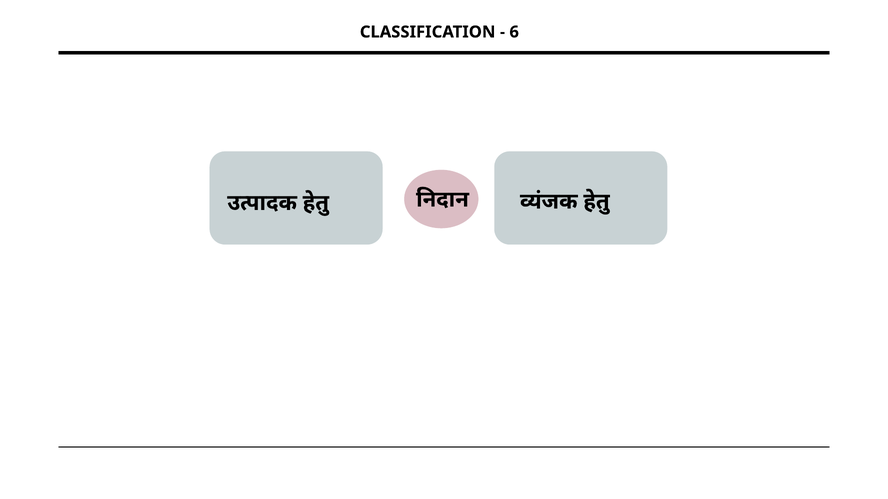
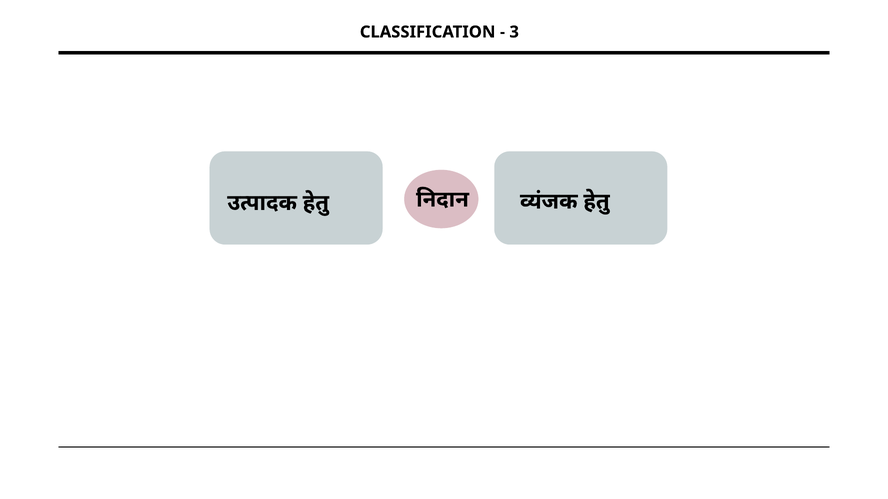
6: 6 -> 3 (514, 32)
